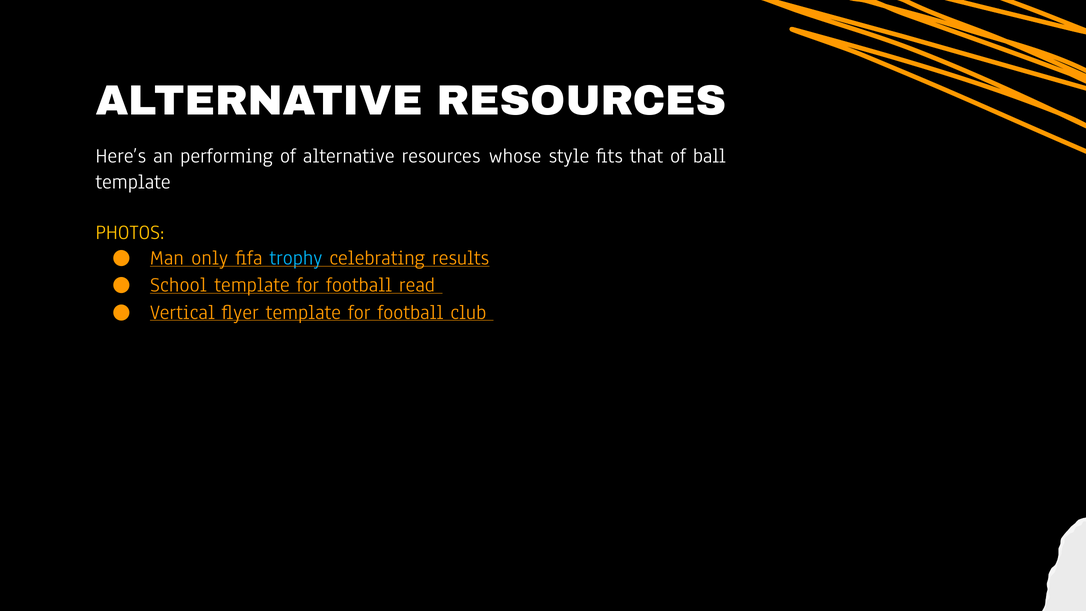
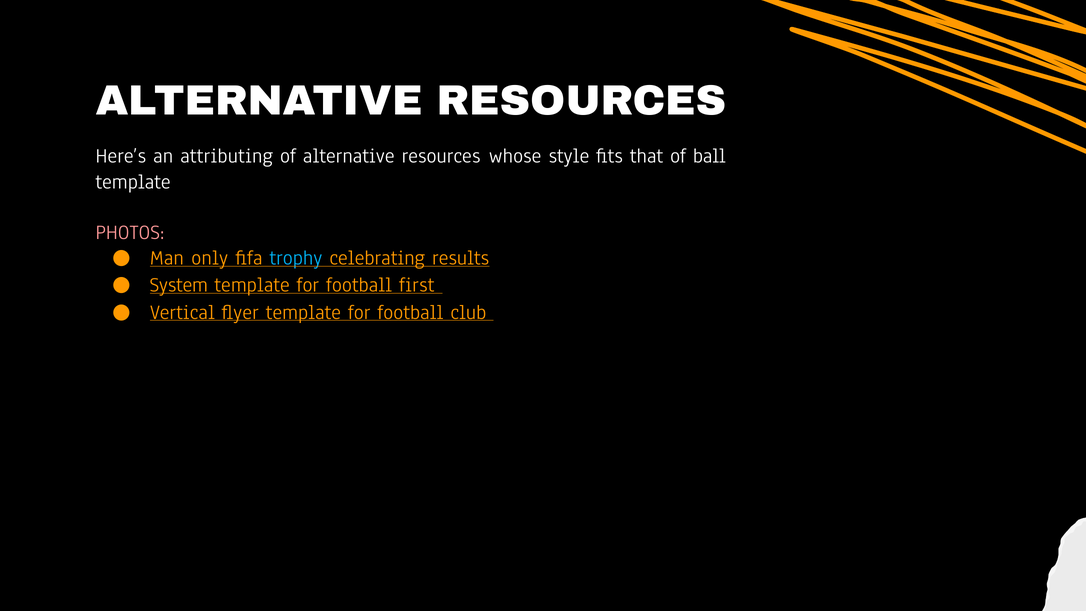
performing: performing -> attributing (227, 156)
PHOTOS colour: yellow -> pink (130, 232)
School: School -> System (179, 285)
read: read -> first (417, 285)
